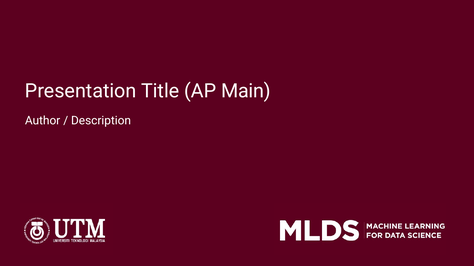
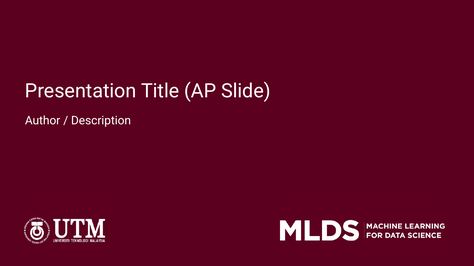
Main: Main -> Slide (246, 91)
